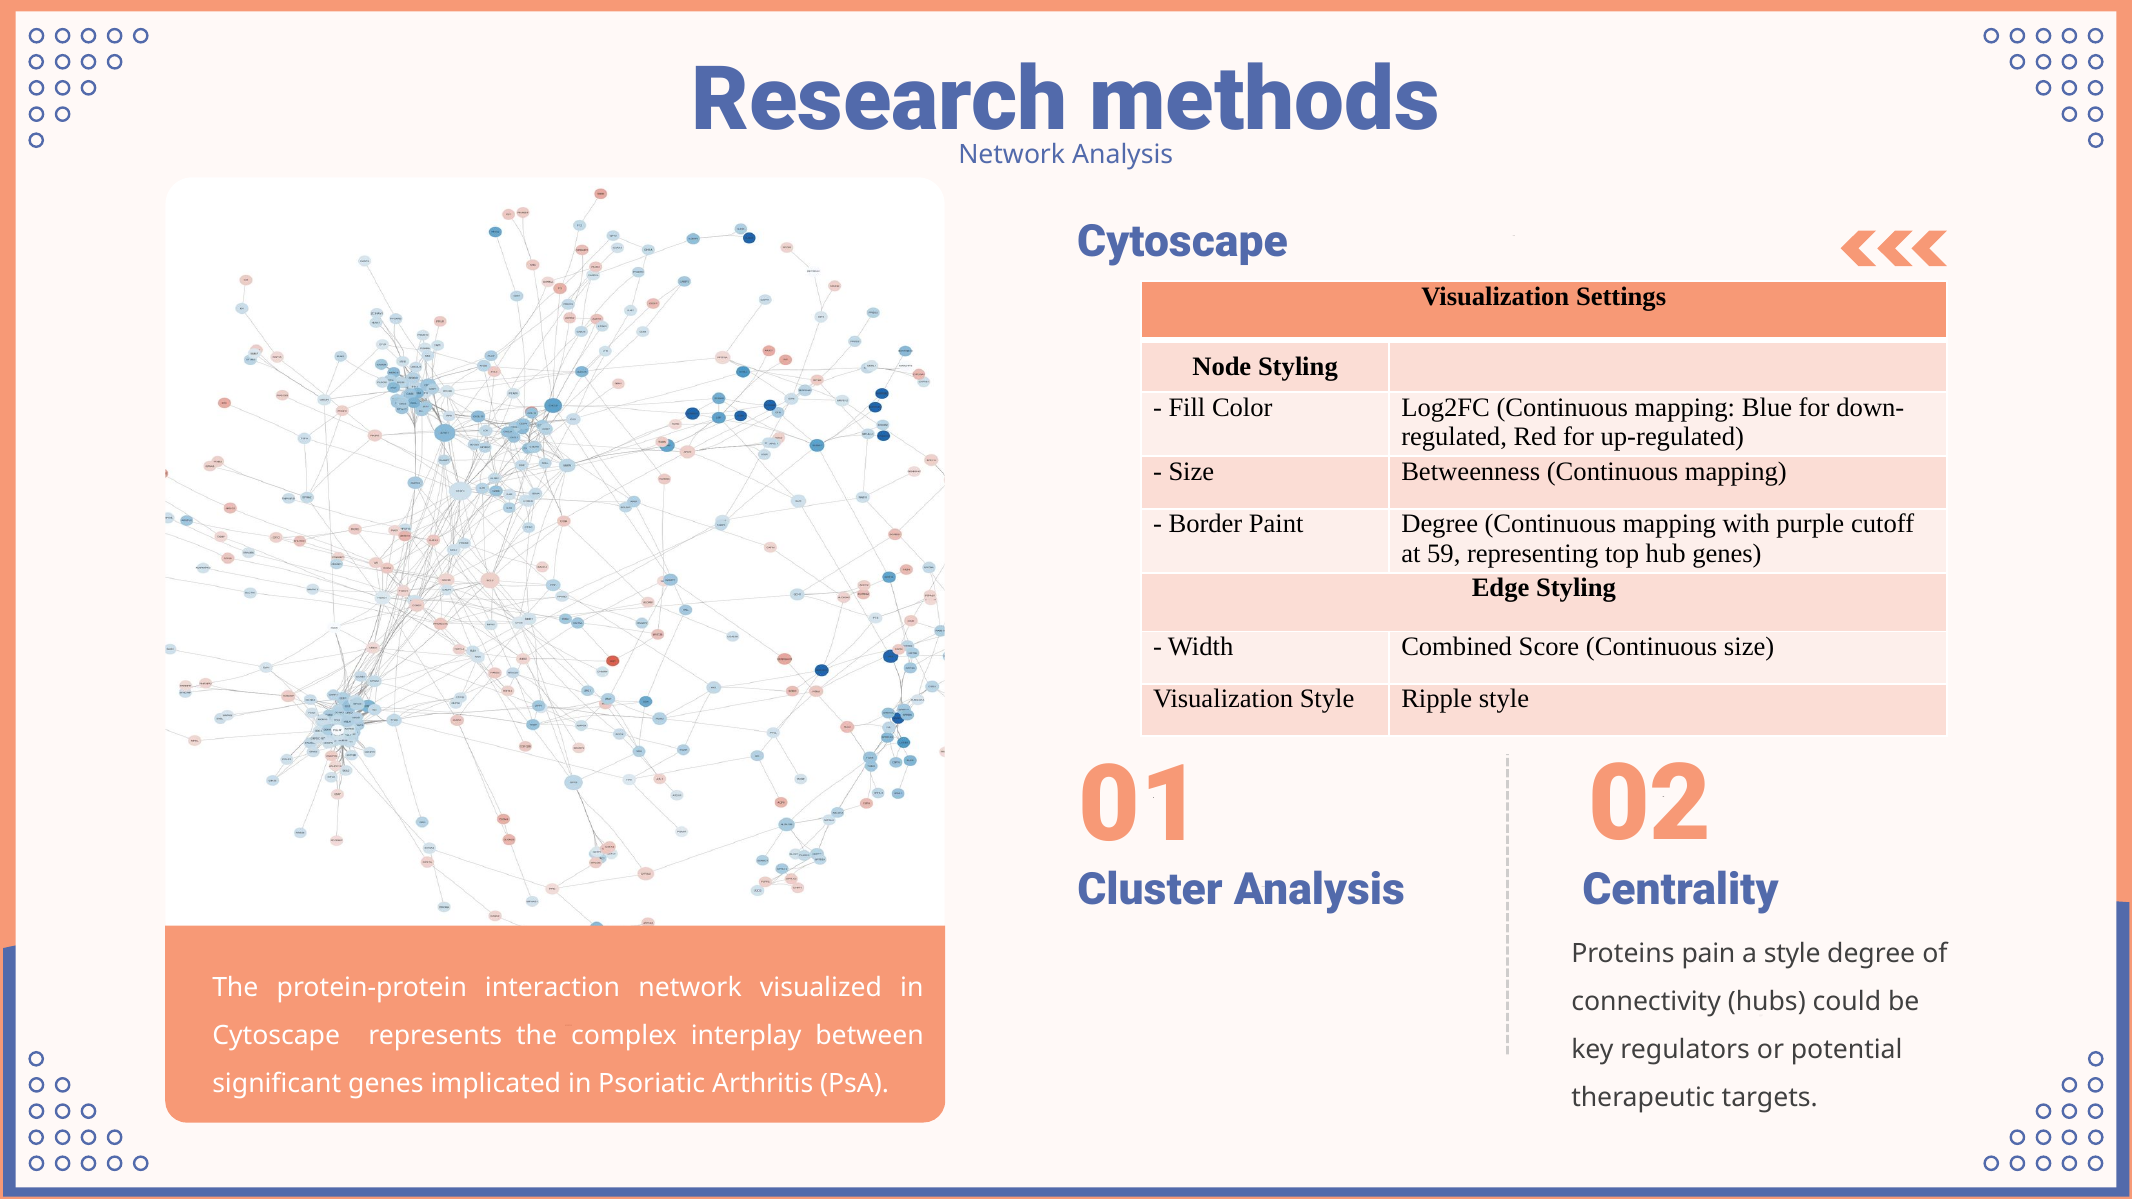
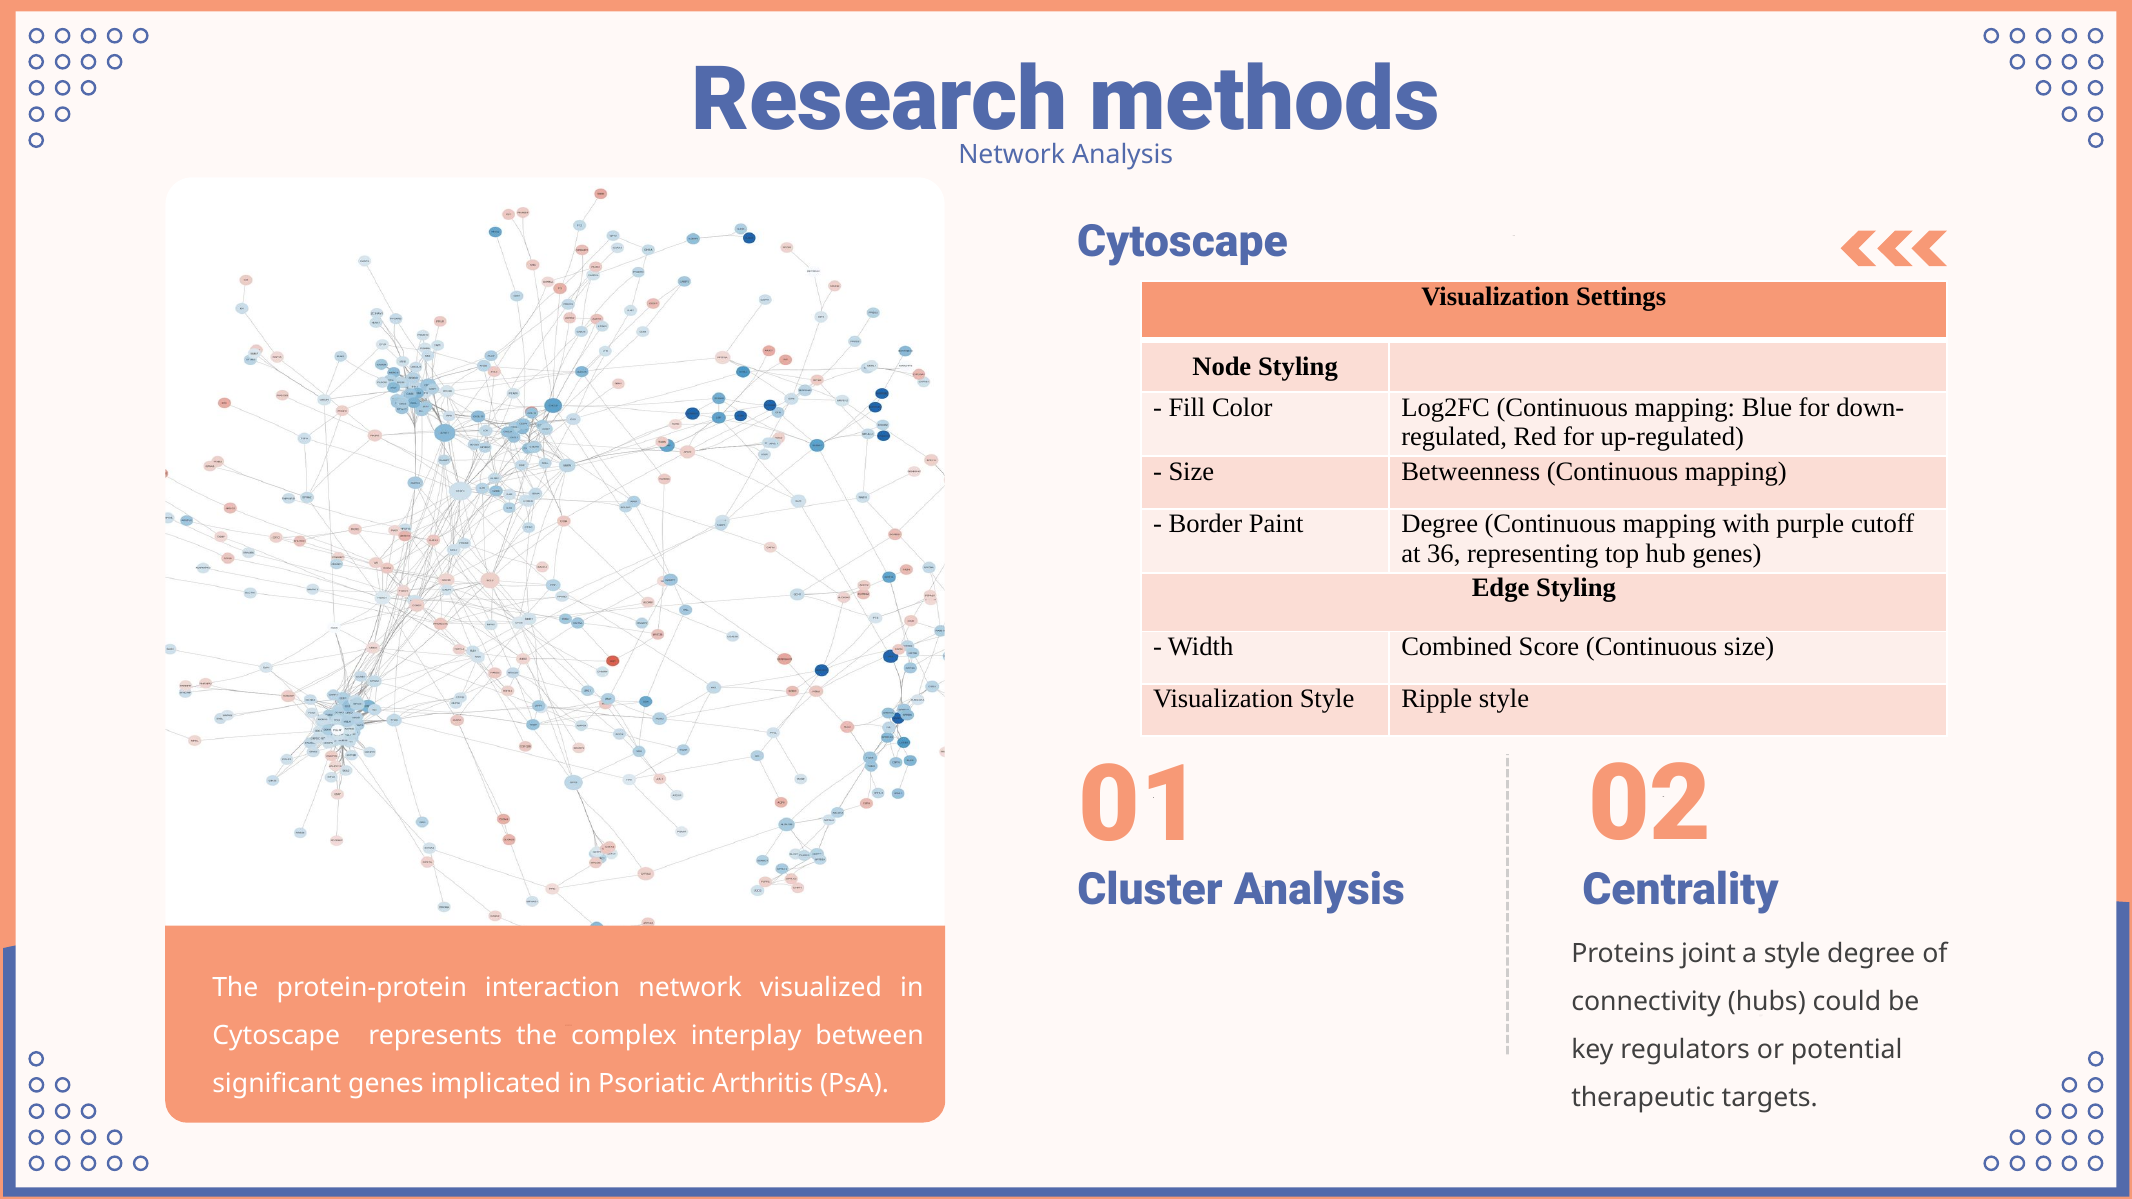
59: 59 -> 36 (1444, 553)
pain: pain -> joint (1708, 954)
